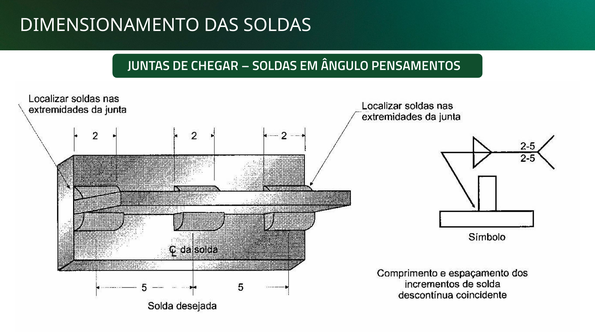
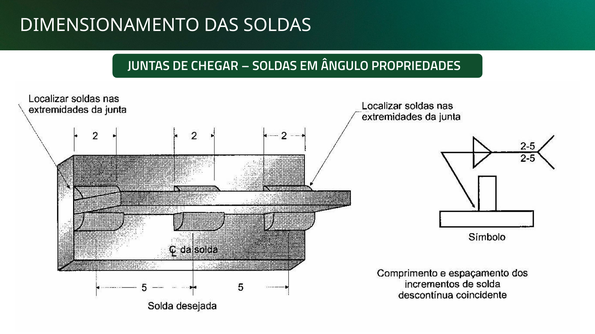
PENSAMENTOS: PENSAMENTOS -> PROPRIEDADES (416, 66)
